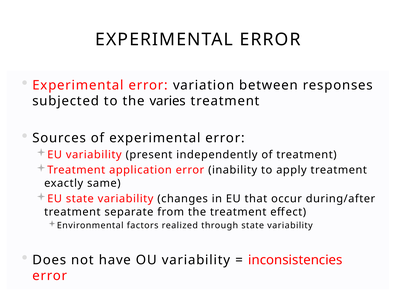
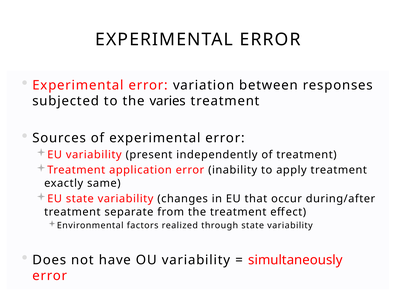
inconsistencies: inconsistencies -> simultaneously (295, 260)
